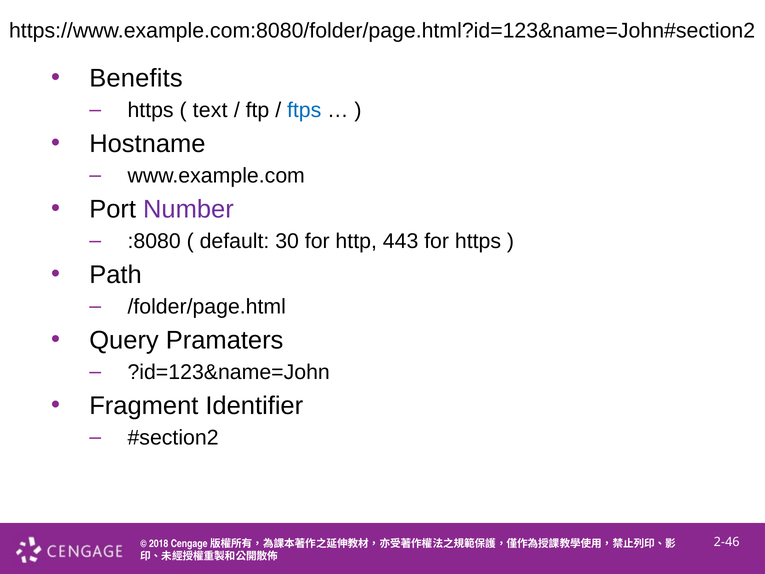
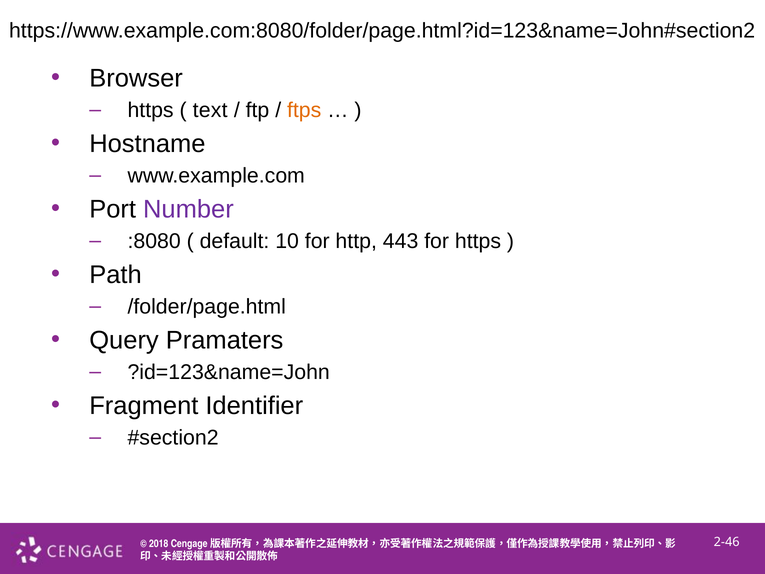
Benefits: Benefits -> Browser (136, 78)
ftps colour: blue -> orange (304, 110)
30: 30 -> 10 (287, 241)
